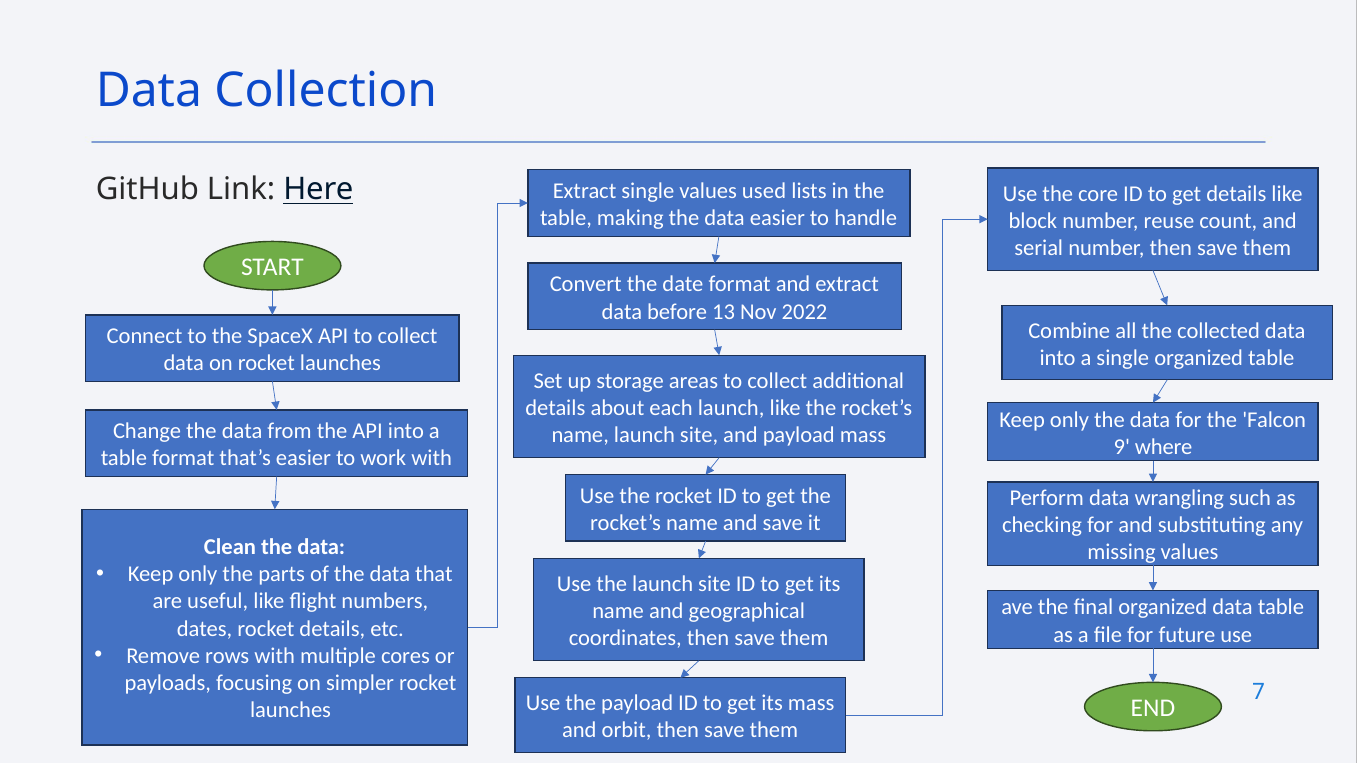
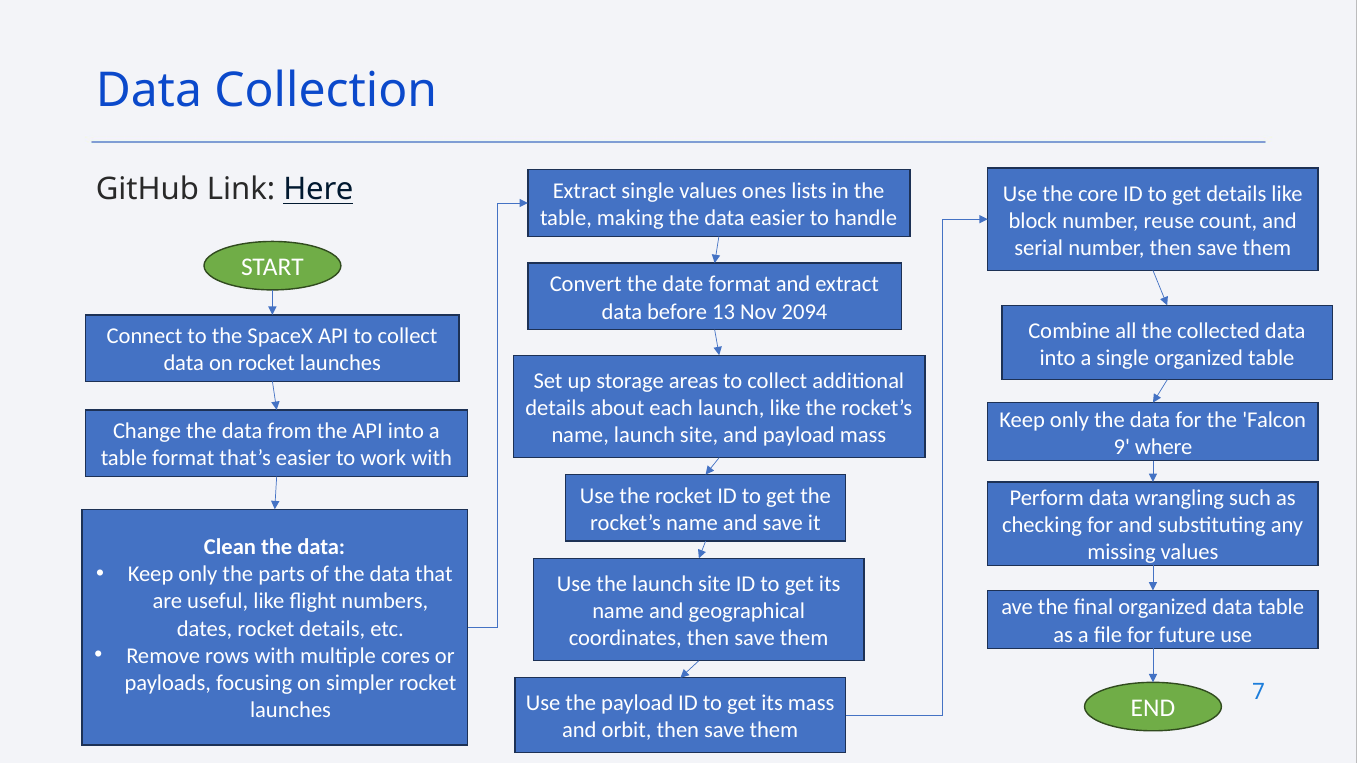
used: used -> ones (764, 191)
2022: 2022 -> 2094 (805, 312)
